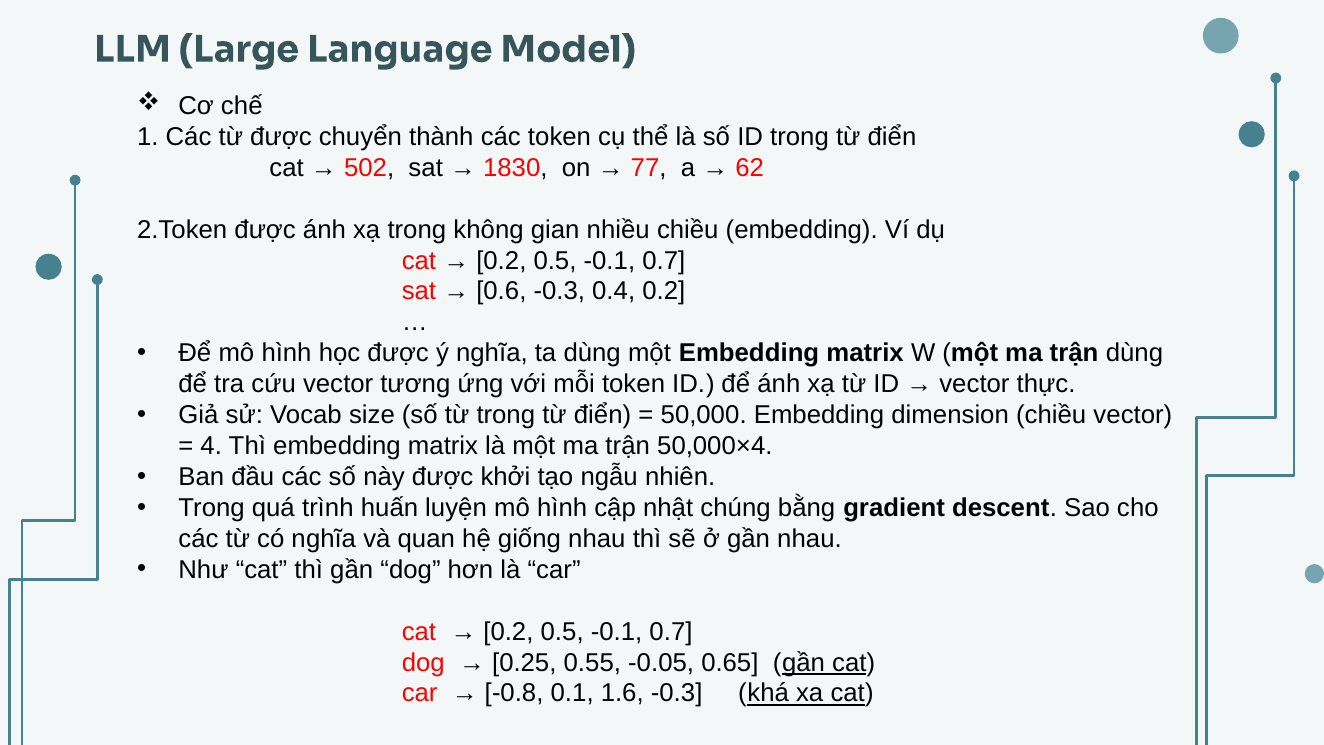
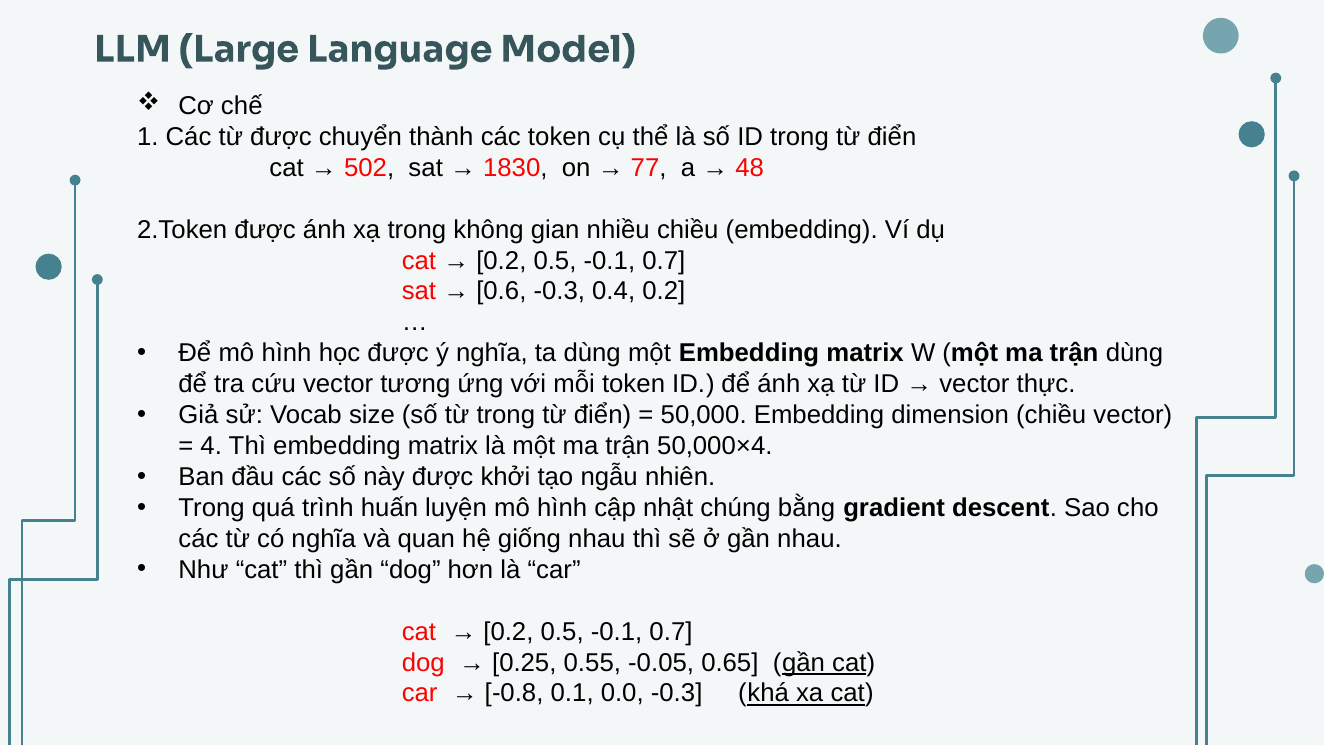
62: 62 -> 48 (750, 168)
1.6: 1.6 -> 0.0 (622, 693)
